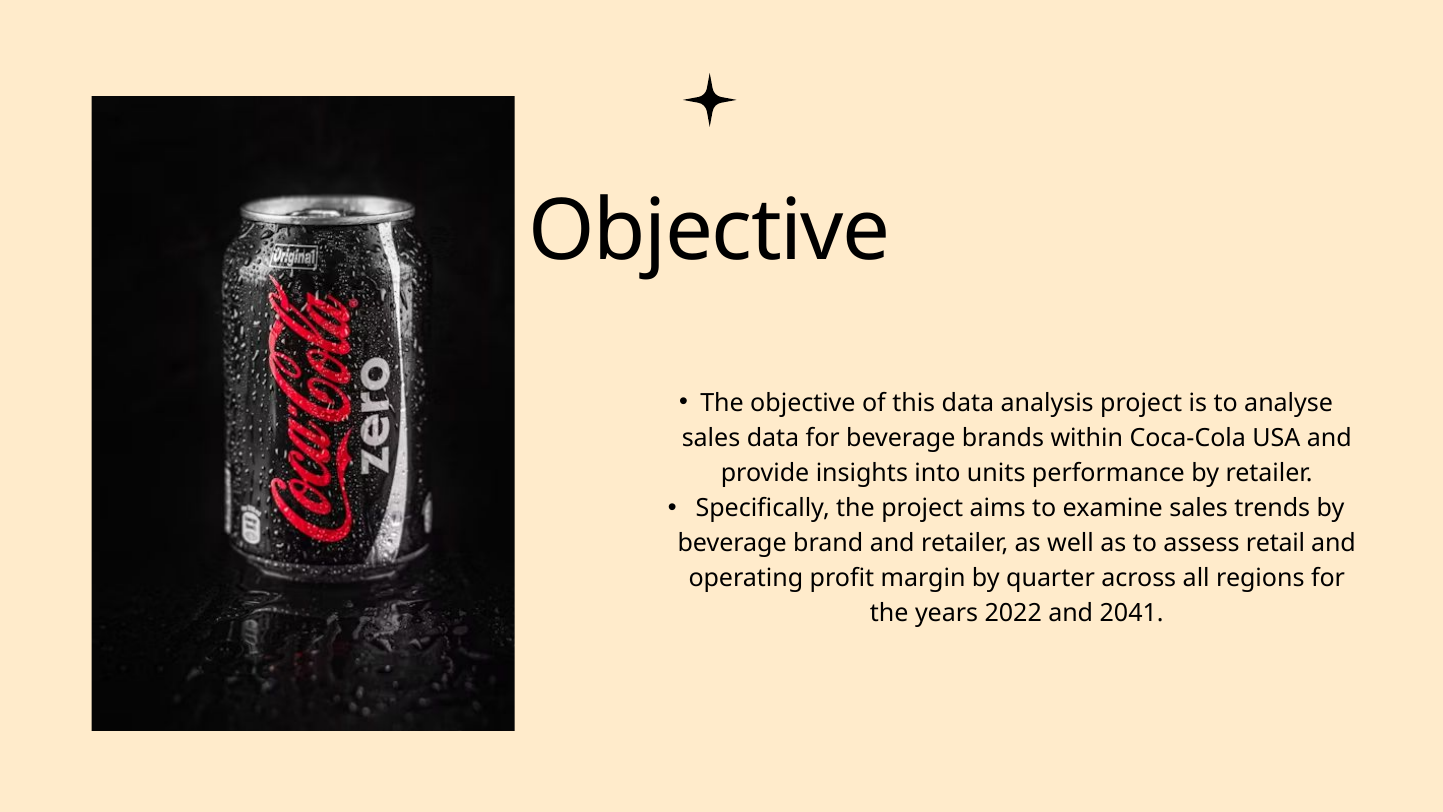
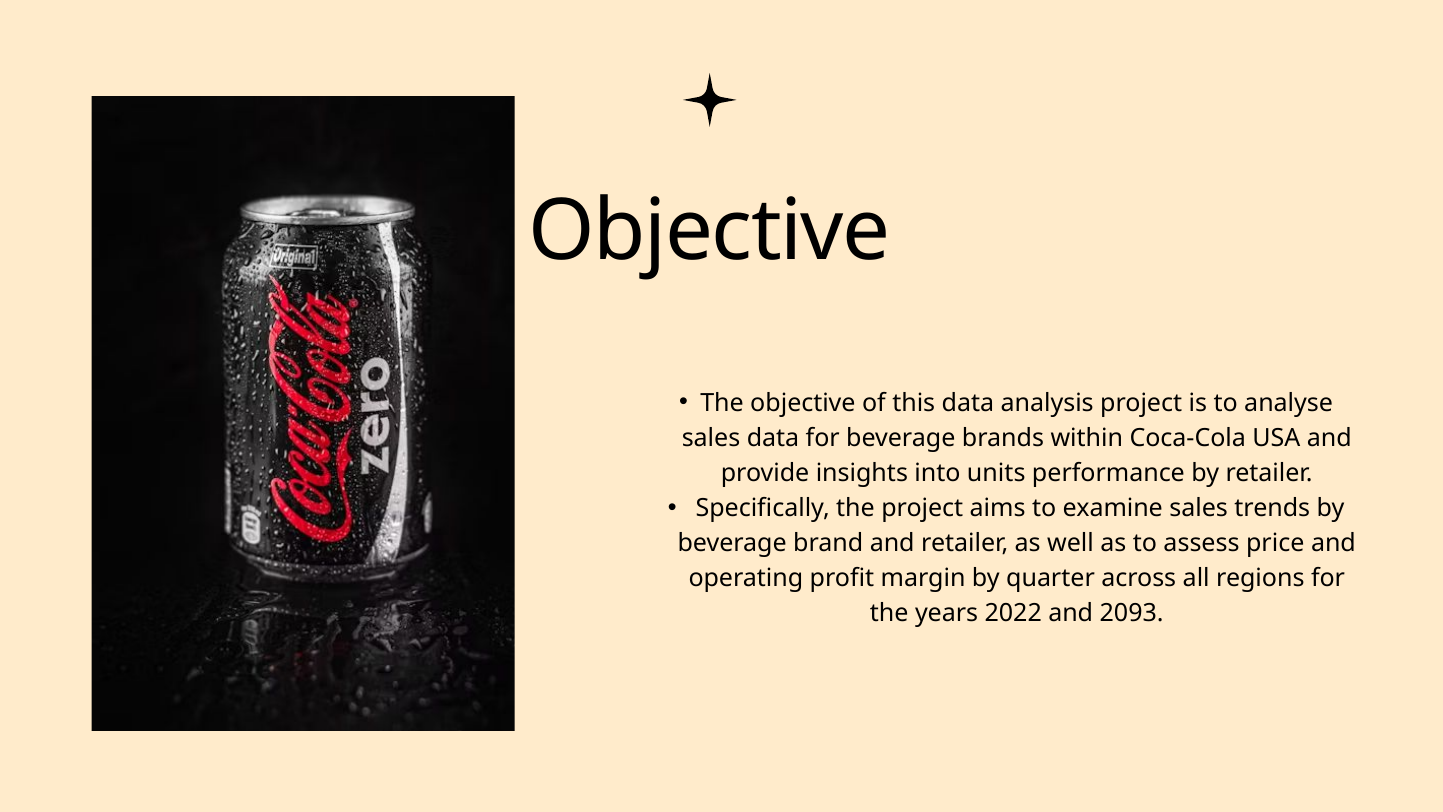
retail: retail -> price (1275, 543)
2041: 2041 -> 2093 (1132, 613)
